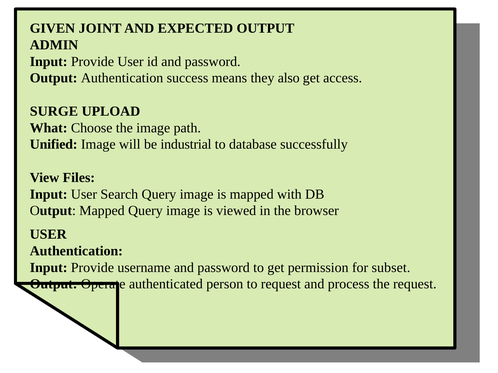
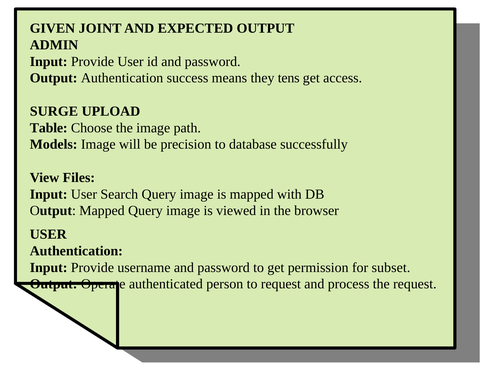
also: also -> tens (289, 78)
What: What -> Table (49, 128)
Unified: Unified -> Models (54, 145)
industrial: industrial -> precision (186, 145)
